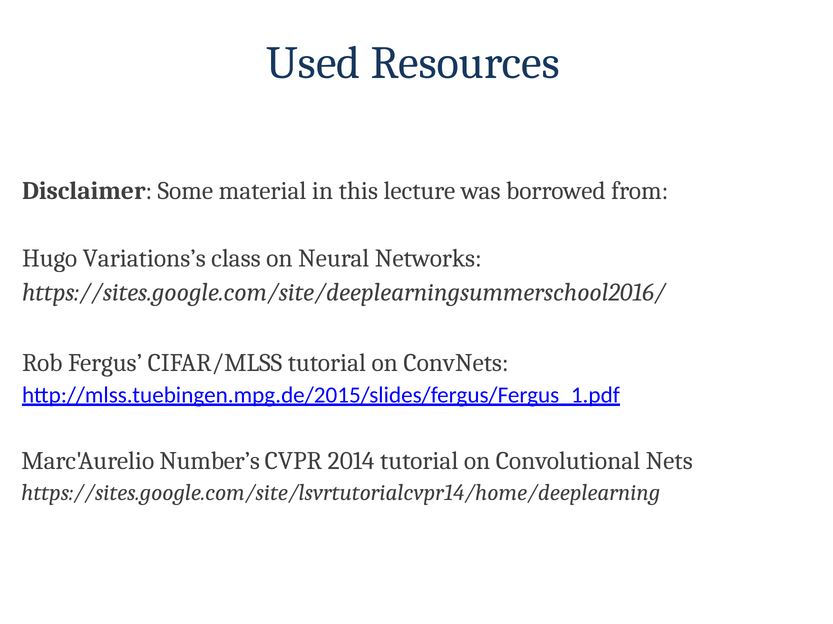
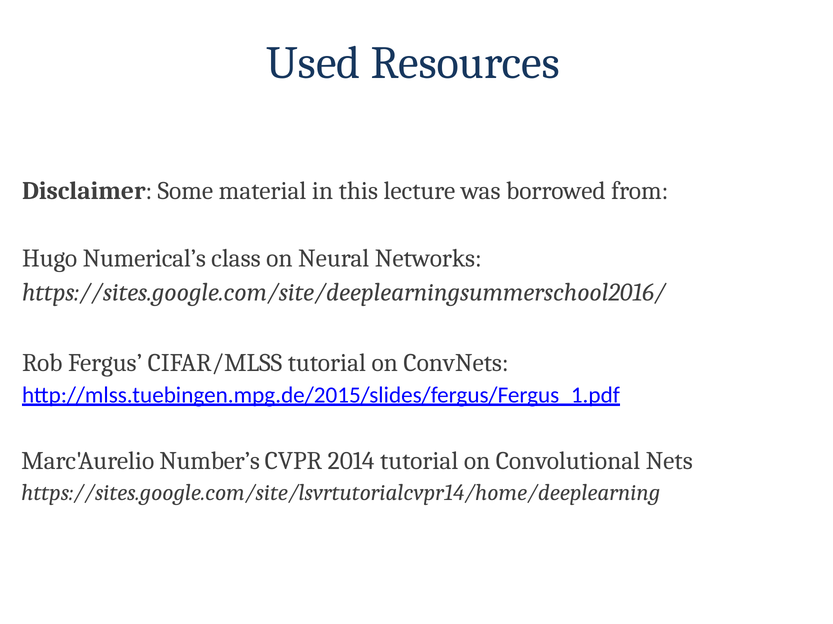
Variations’s: Variations’s -> Numerical’s (144, 259)
